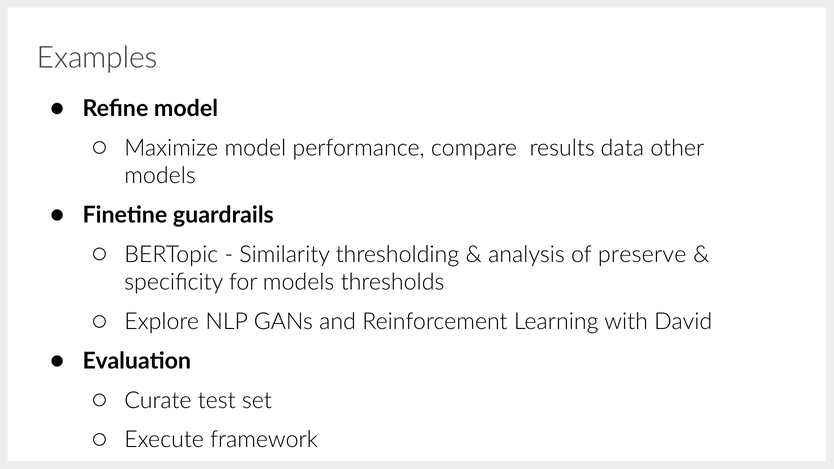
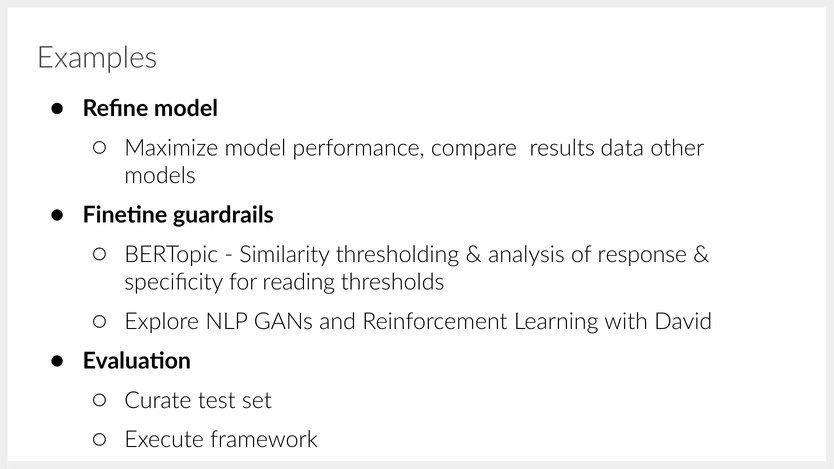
preserve: preserve -> response (642, 255)
for models: models -> reading (299, 282)
